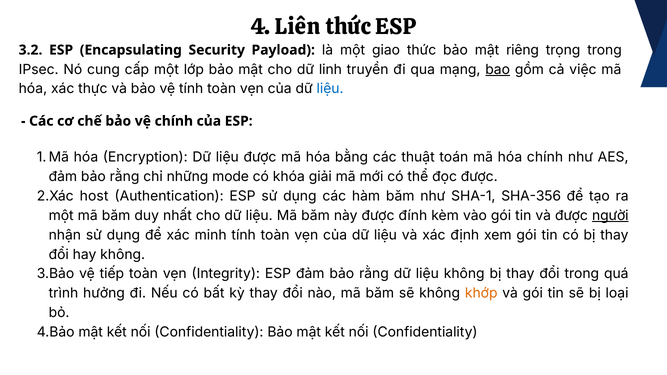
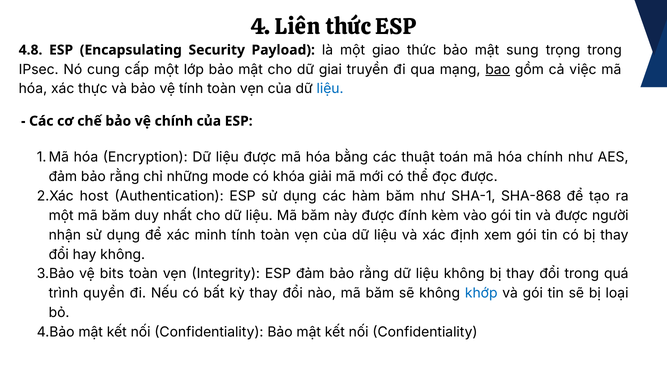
3.2: 3.2 -> 4.8 (31, 50)
riêng: riêng -> sung (522, 50)
linh: linh -> giai (330, 69)
SHA-356: SHA-356 -> SHA-868 (531, 196)
người underline: present -> none (610, 216)
tiếp: tiếp -> bits (112, 274)
hưởng: hưởng -> quyền (104, 293)
khớp colour: orange -> blue (481, 293)
